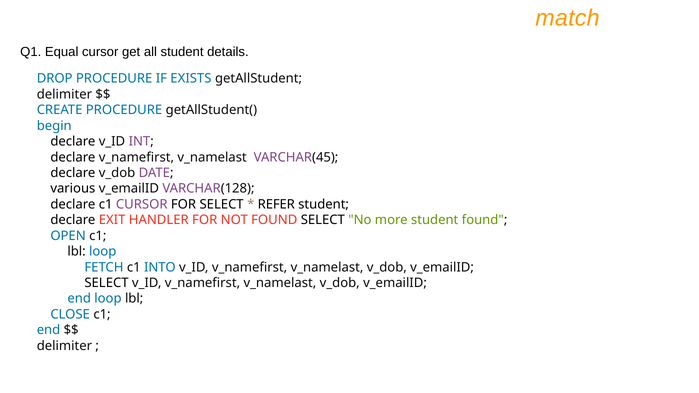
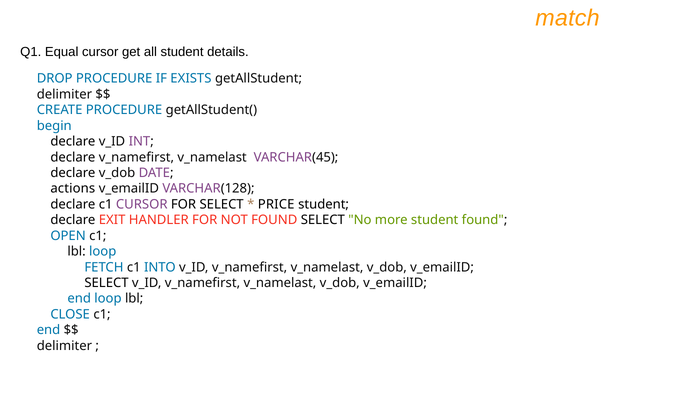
various: various -> actions (73, 189)
REFER: REFER -> PRICE (276, 204)
